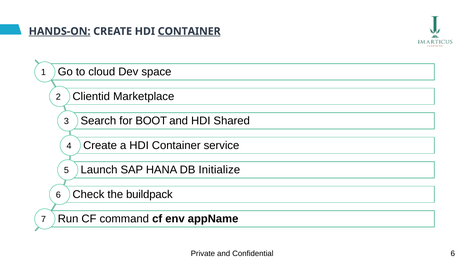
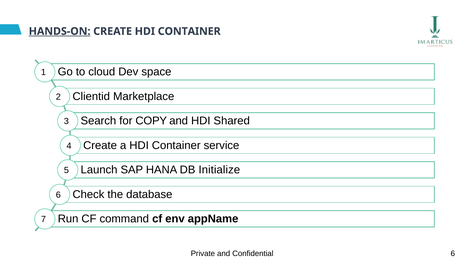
CONTAINER underline: present -> none (189, 31)
BOOT: BOOT -> COPY (151, 121)
buildpack: buildpack -> database (149, 194)
